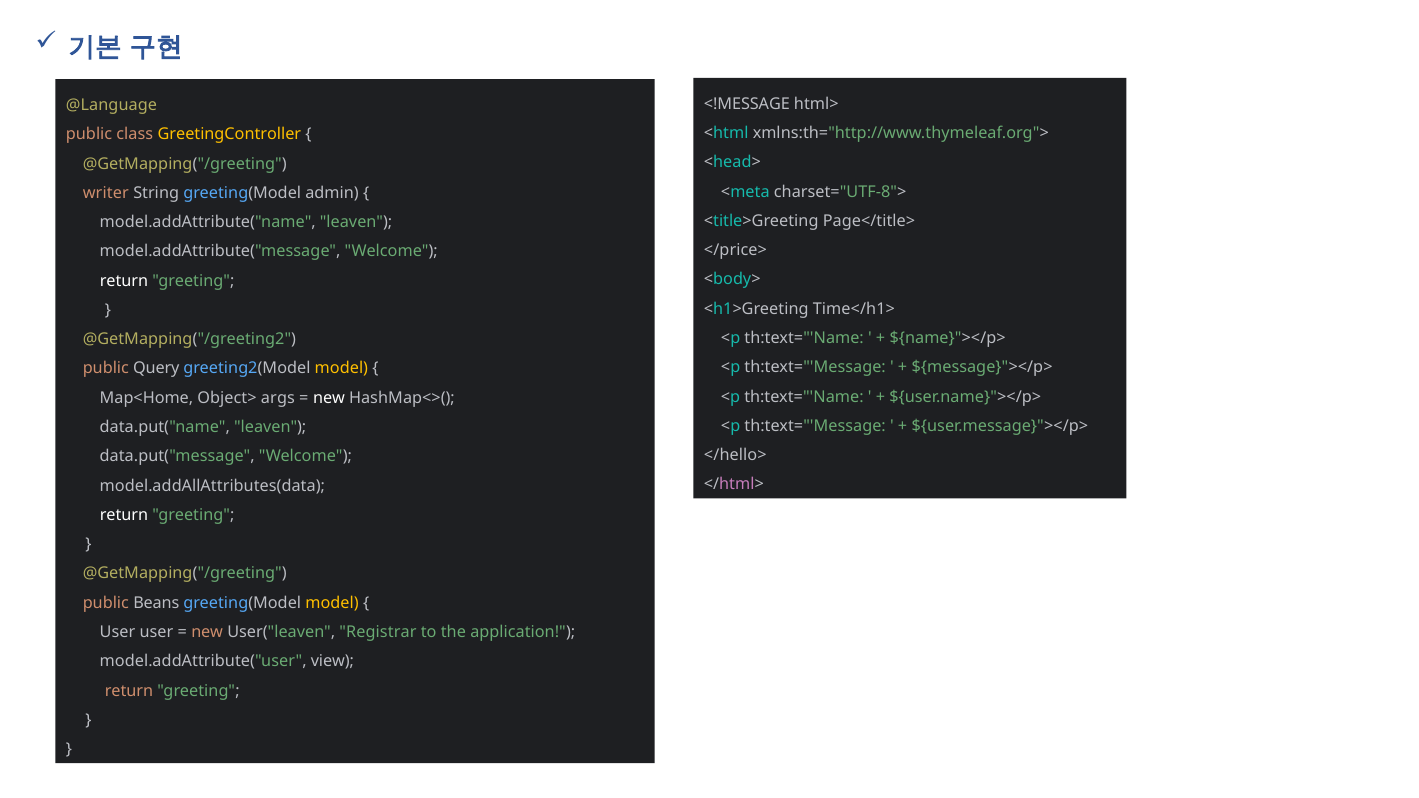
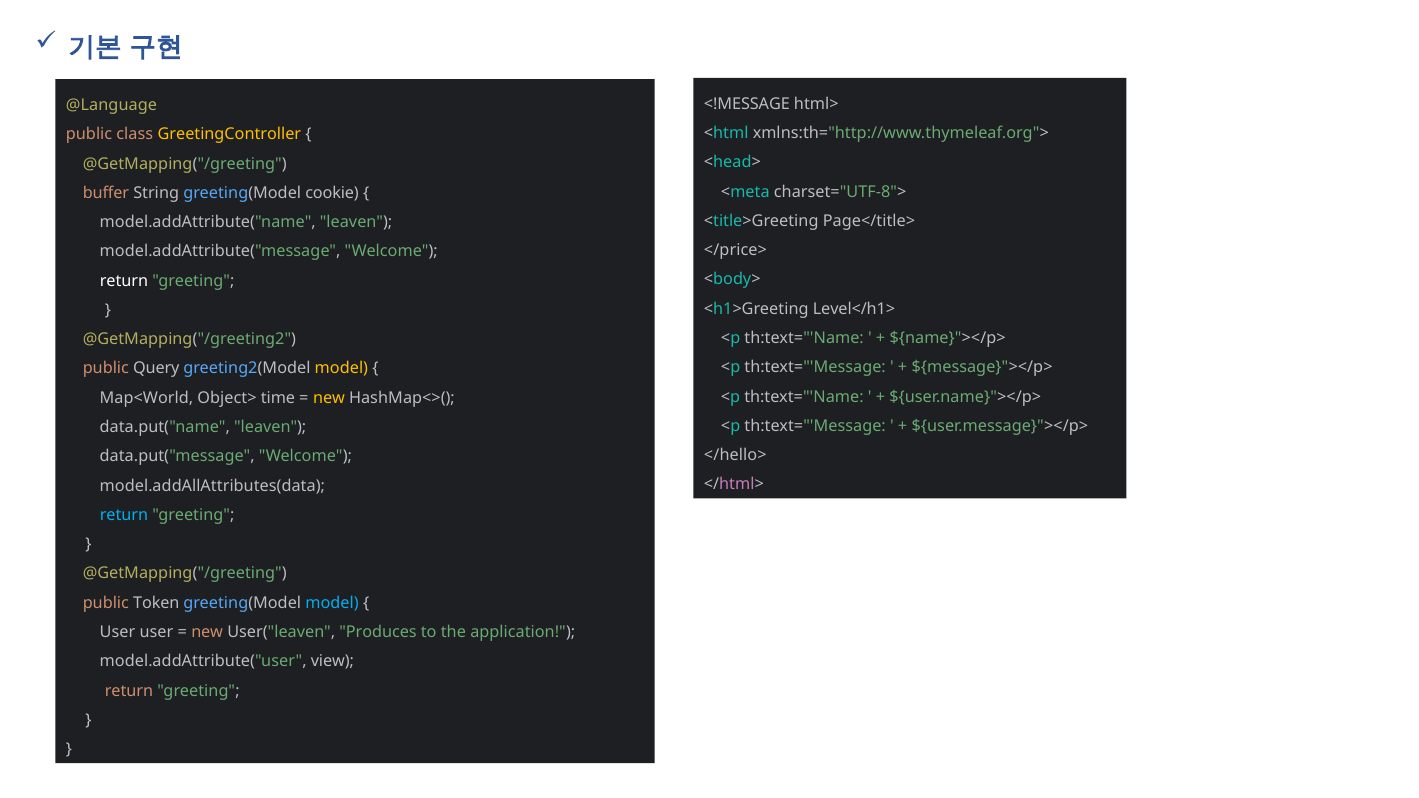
writer: writer -> buffer (106, 193)
admin: admin -> cookie (332, 193)
Time</h1>: Time</h1> -> Level</h1> (854, 309)
Map<Home: Map<Home -> Map<World (146, 398)
args: args -> time (278, 398)
new colour: white -> yellow (329, 398)
return colour: white -> light blue (124, 515)
Beans: Beans -> Token (156, 603)
model colour: yellow -> light blue (332, 603)
Registrar: Registrar -> Produces (378, 632)
